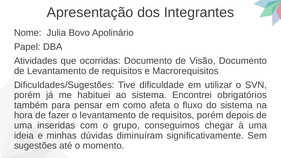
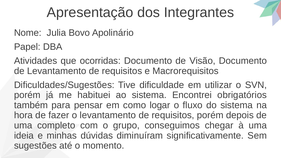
afeta: afeta -> logar (160, 105)
inseridas: inseridas -> completo (56, 125)
